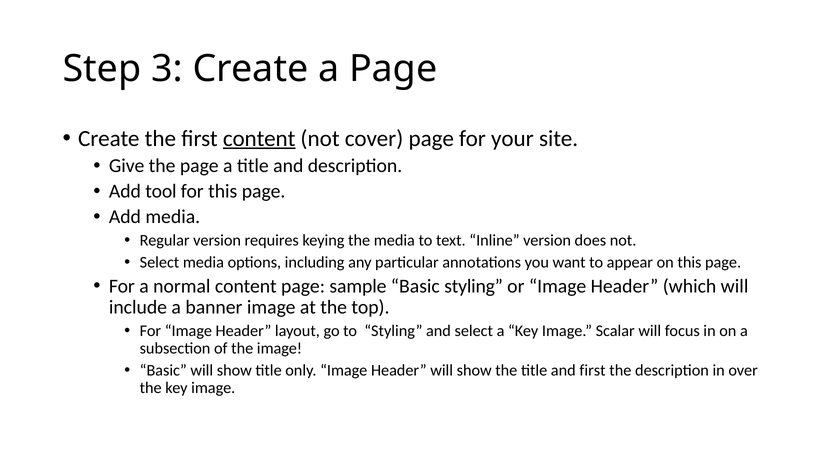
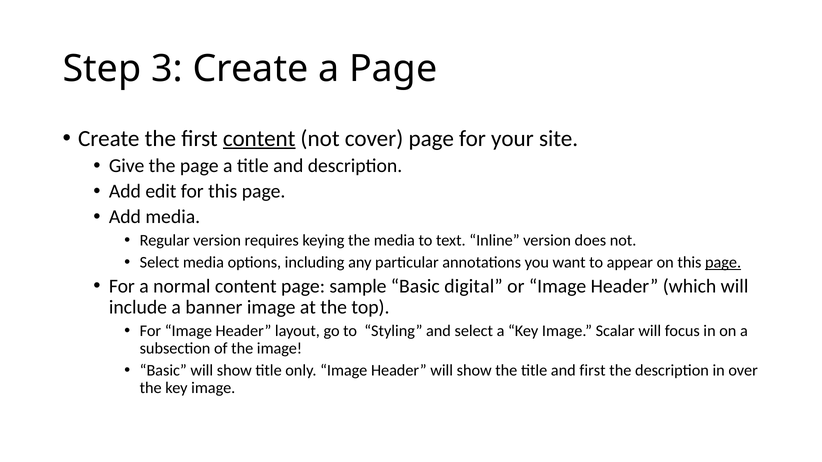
tool: tool -> edit (161, 191)
page underline: none -> present (723, 263)
Basic styling: styling -> digital (473, 286)
